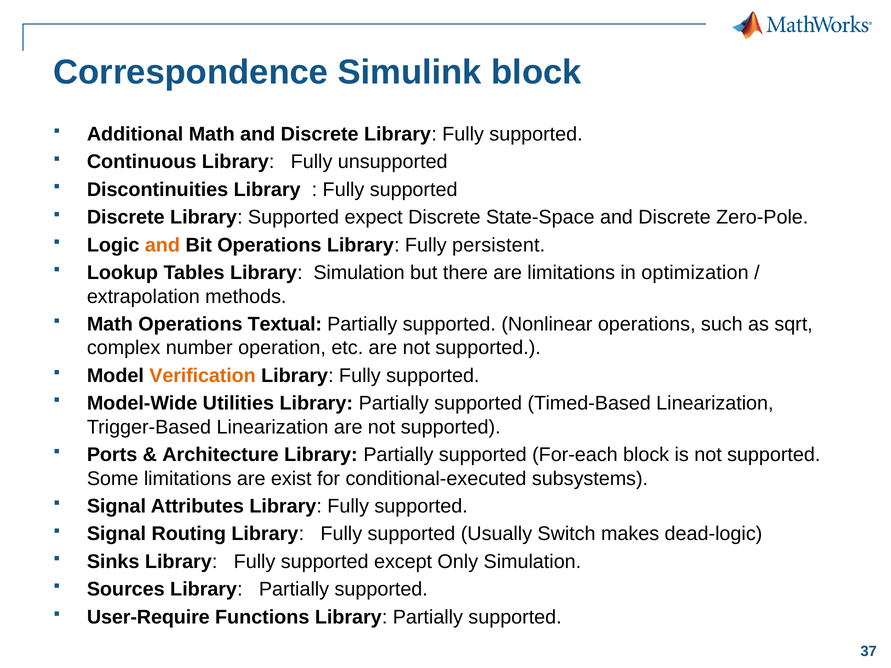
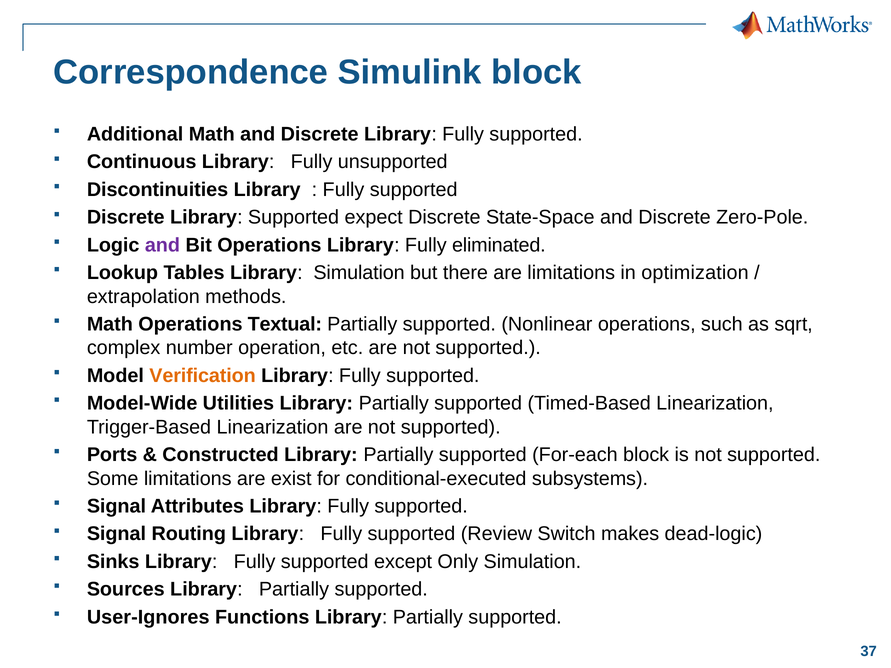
and colour: orange -> purple (162, 245)
persistent: persistent -> eliminated (499, 245)
Architecture: Architecture -> Constructed (221, 455)
Usually: Usually -> Review (496, 534)
User-Require: User-Require -> User-Ignores (148, 617)
